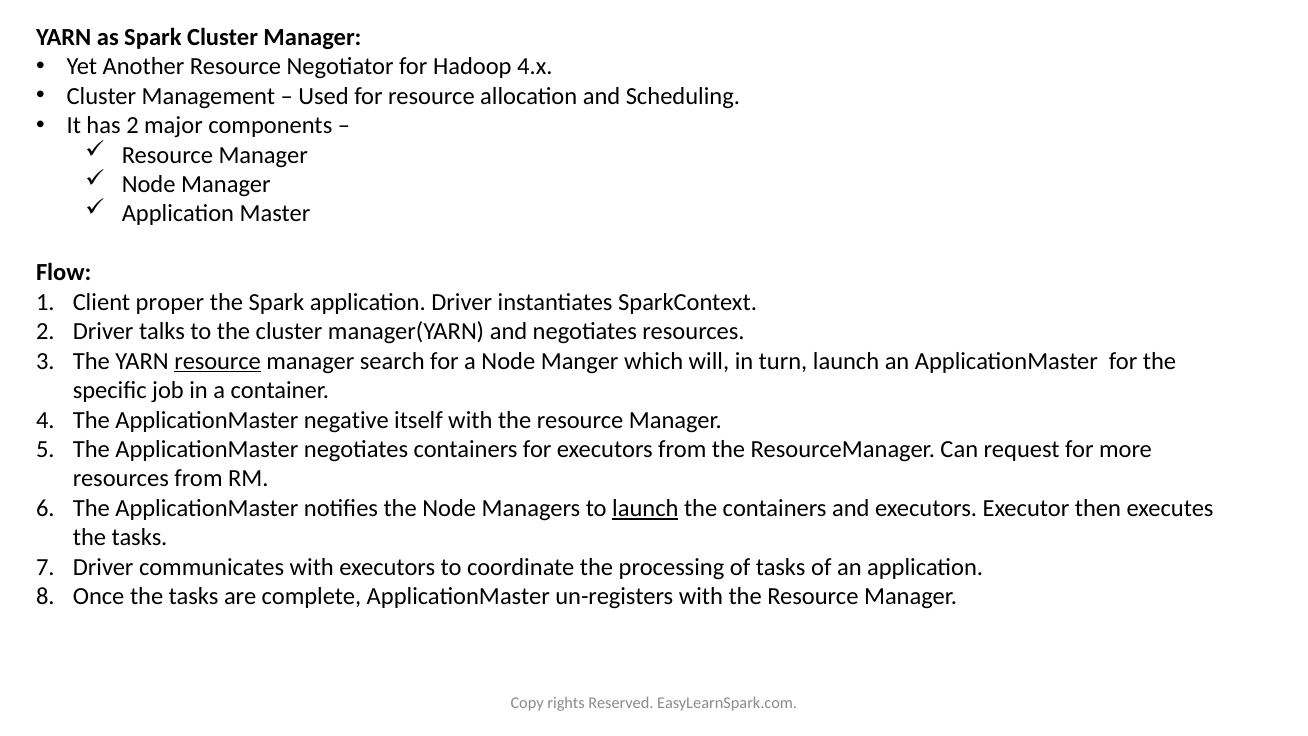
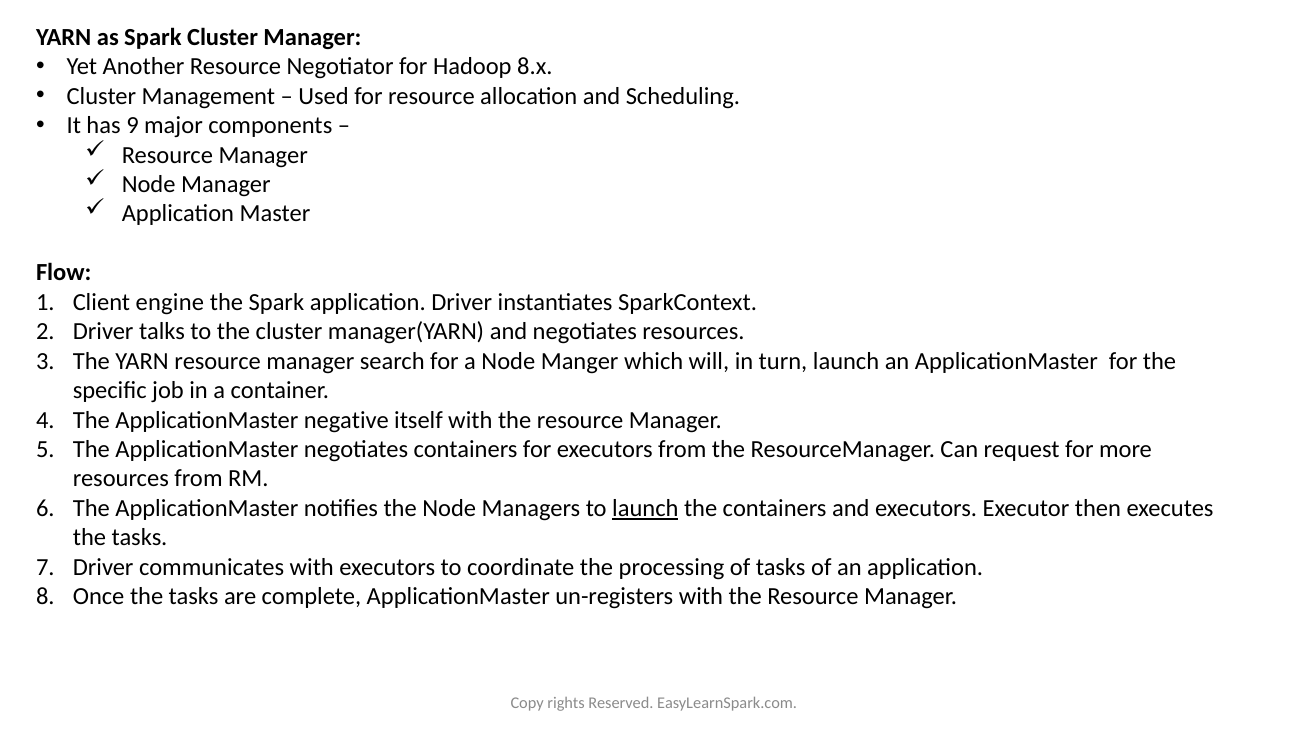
4.x: 4.x -> 8.x (535, 67)
has 2: 2 -> 9 (132, 126)
proper: proper -> engine (170, 302)
resource underline: present -> none (218, 361)
